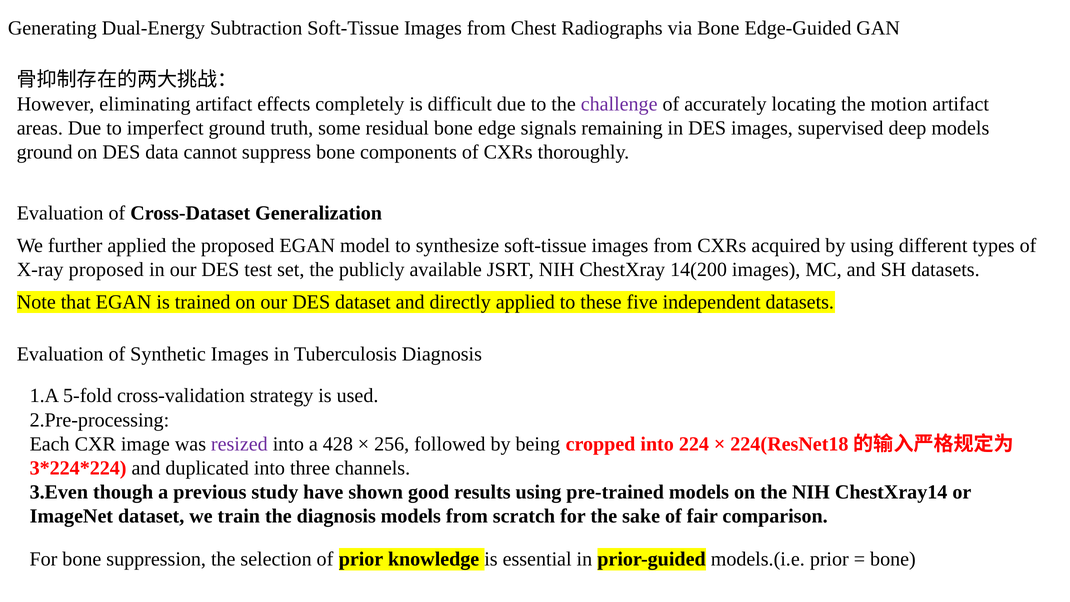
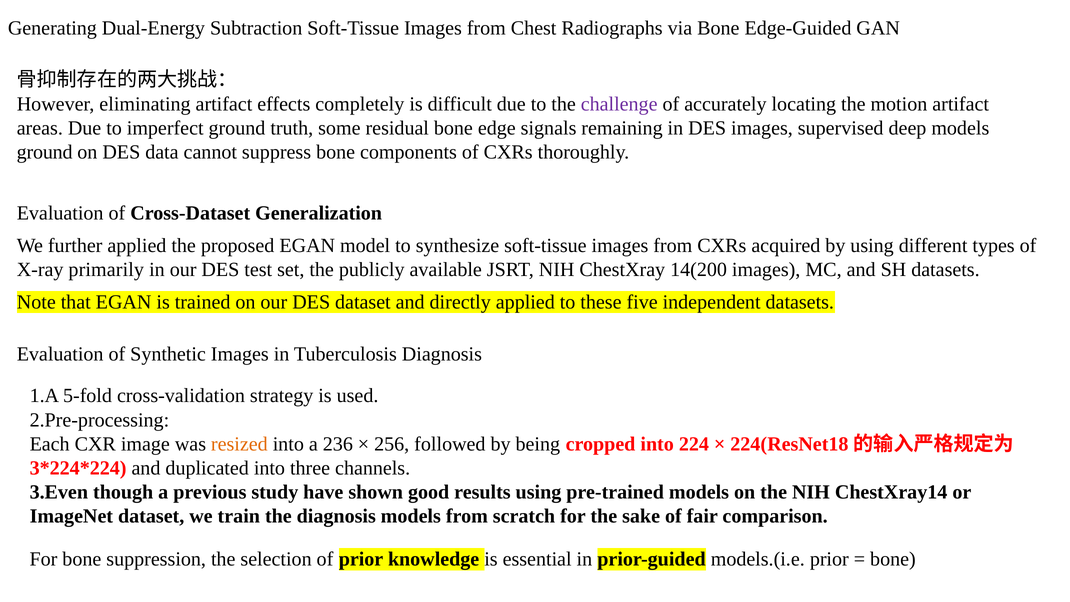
X-ray proposed: proposed -> primarily (106, 269)
resized colour: purple -> orange (239, 444)
428: 428 -> 236 (338, 444)
